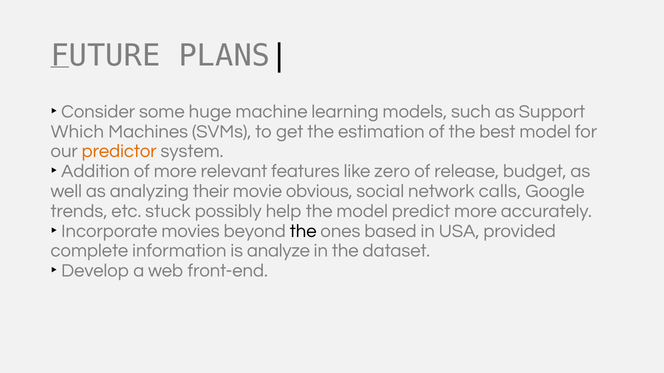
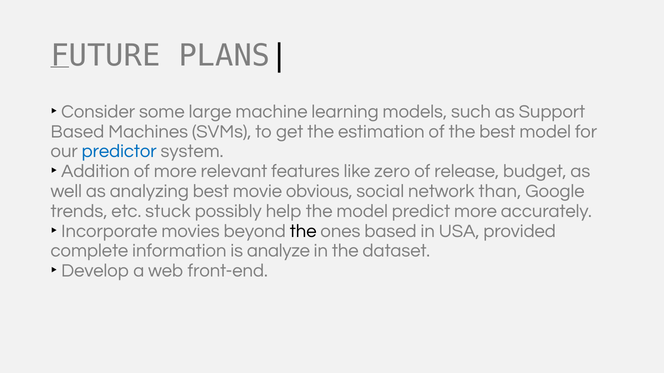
huge: huge -> large (210, 112)
Which: Which -> Based (77, 132)
predictor colour: orange -> blue (119, 152)
analyzing their: their -> best (211, 191)
calls: calls -> than (500, 191)
